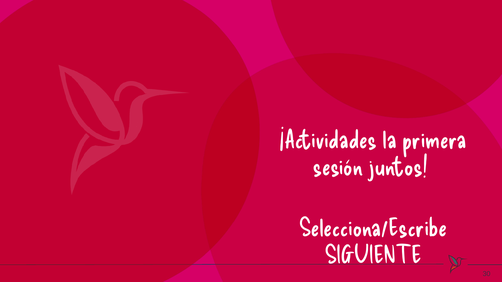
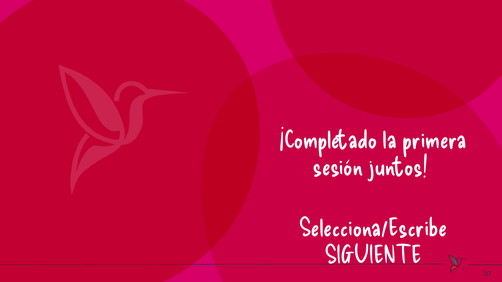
¡Actividades: ¡Actividades -> ¡Completado (328, 140)
